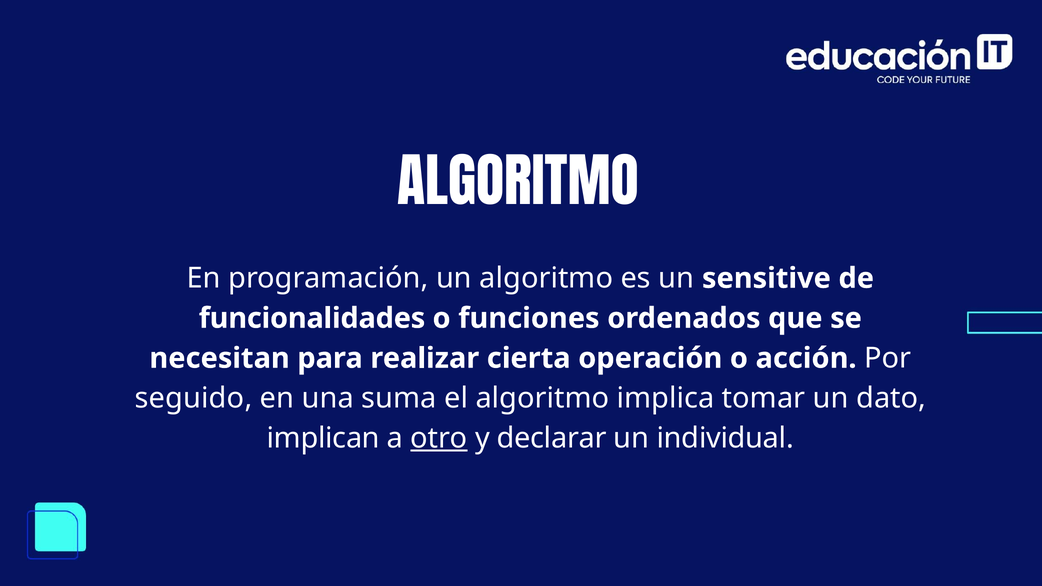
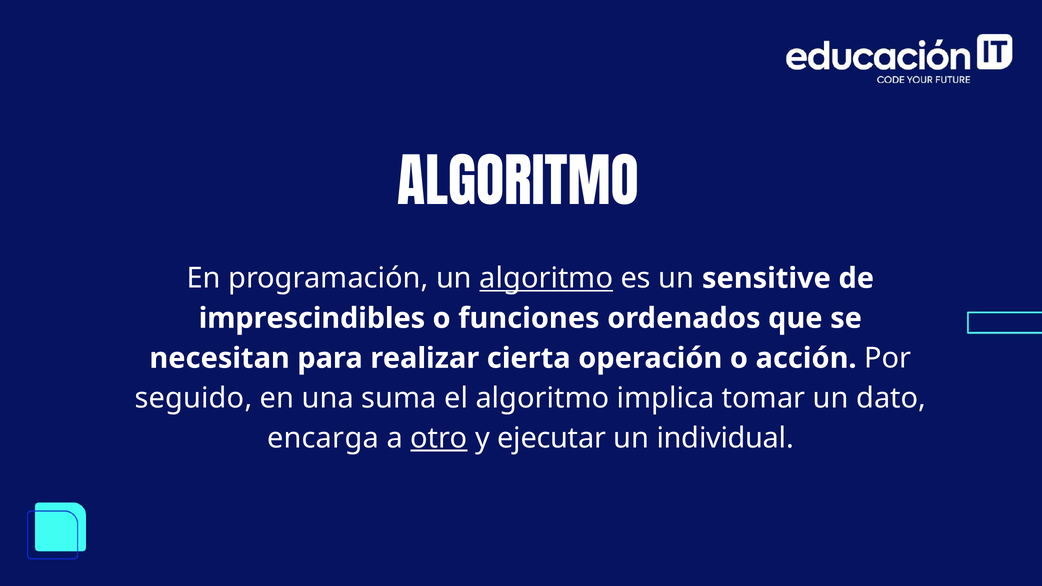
algoritmo underline: none -> present (546, 278)
funcionalidades: funcionalidades -> imprescindibles (312, 318)
implican: implican -> encarga (323, 438)
declarar: declarar -> ejecutar (552, 438)
